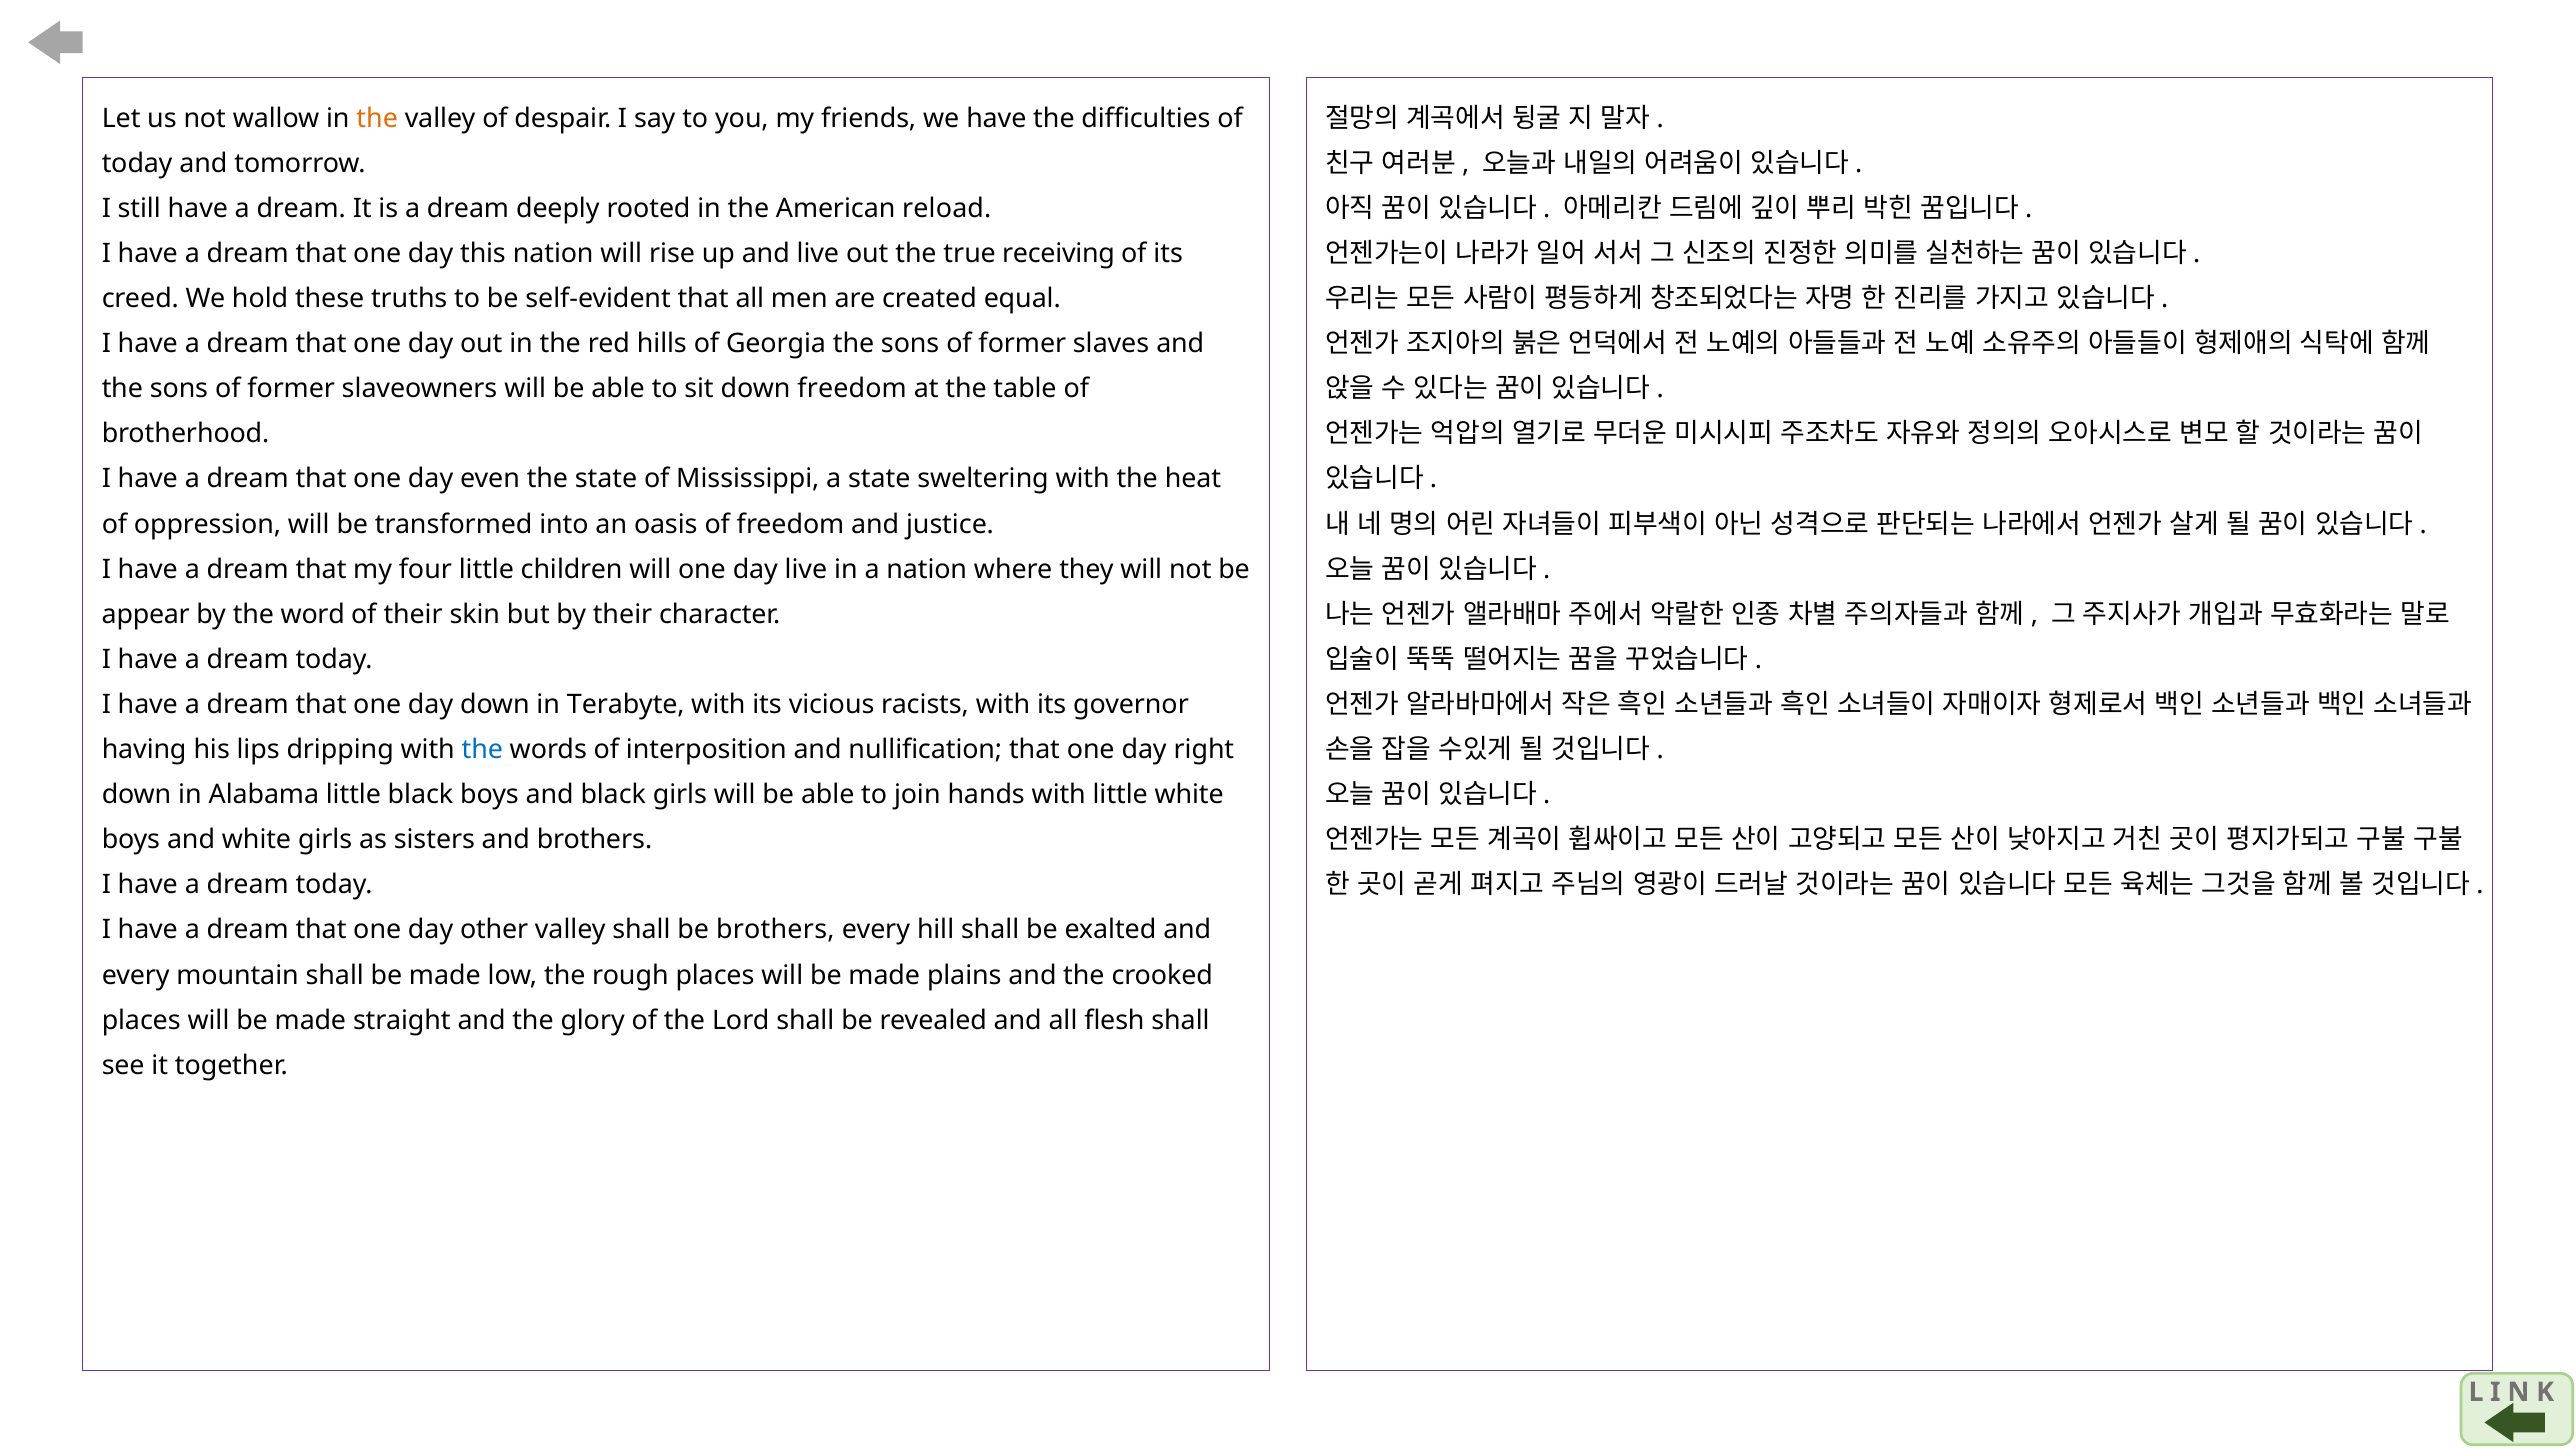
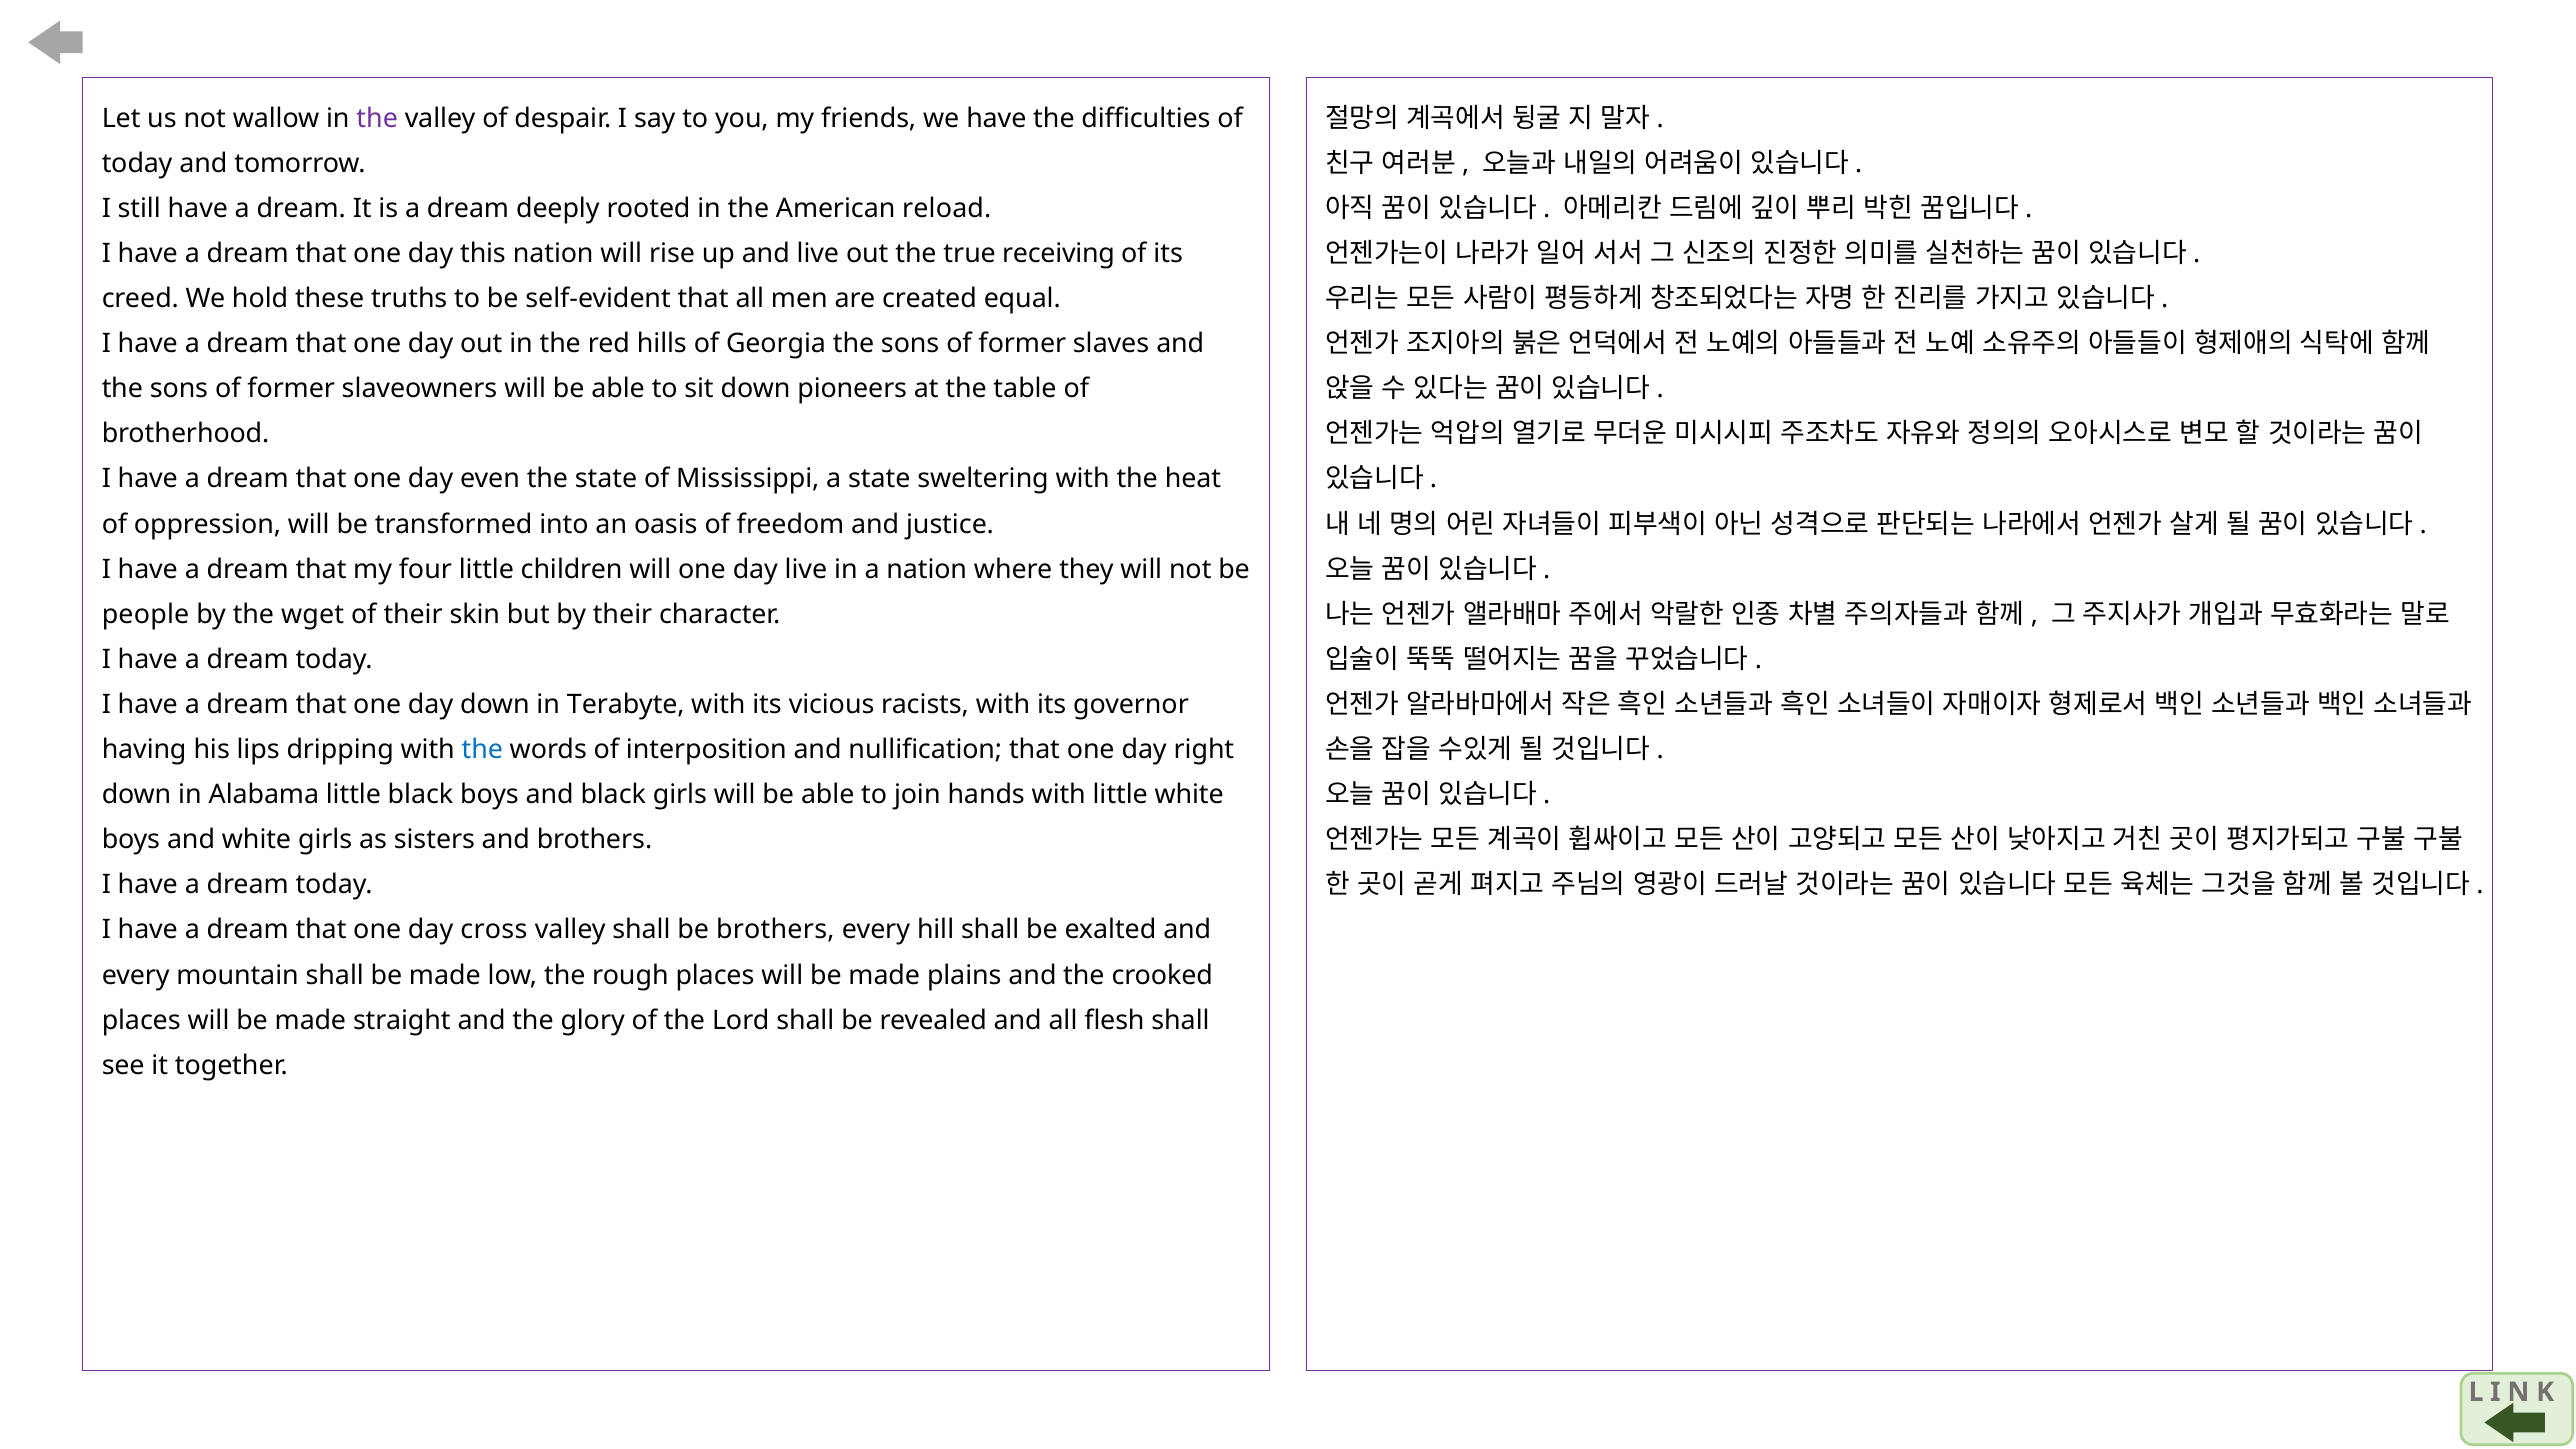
the colour: orange -> purple (377, 118)
down freedom: freedom -> pioneers (852, 389)
appear: appear -> people (146, 614)
word: word -> wget (313, 614)
other: other -> cross (494, 930)
